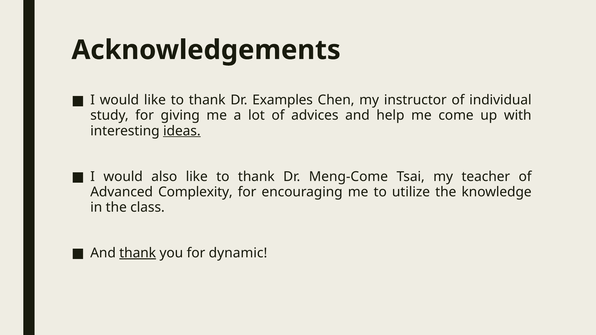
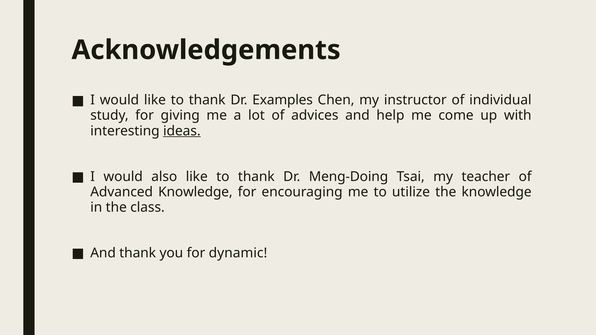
Meng-Come: Meng-Come -> Meng-Doing (349, 177)
Advanced Complexity: Complexity -> Knowledge (195, 192)
thank underline: present -> none (138, 253)
